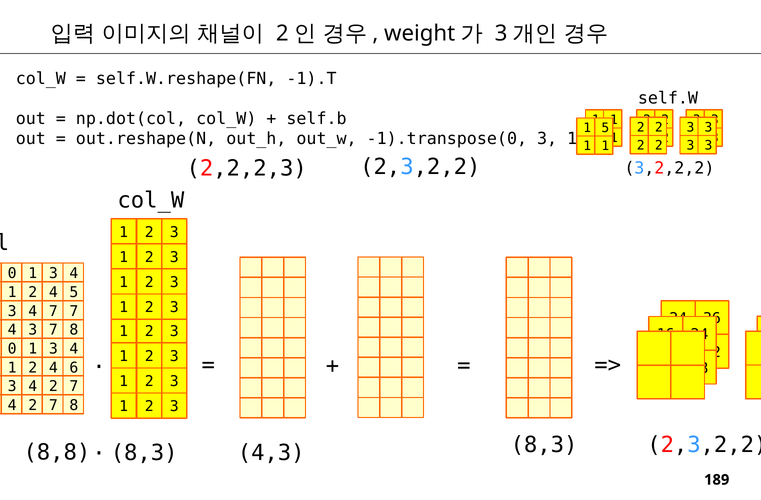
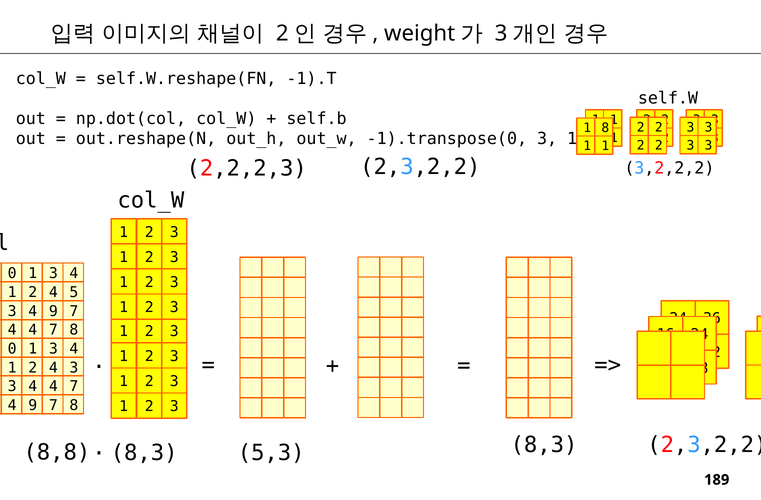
1 5: 5 -> 8 (605, 128)
3 4 7: 7 -> 9 (53, 311)
3: 3 -> 4 (33, 330)
4 6: 6 -> 3 (74, 368)
3 4 2: 2 -> 4 (53, 386)
2: 2 -> 9 (33, 405)
4,3: 4,3 -> 5,3 (271, 453)
